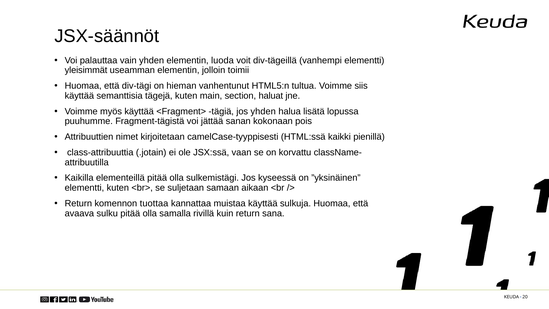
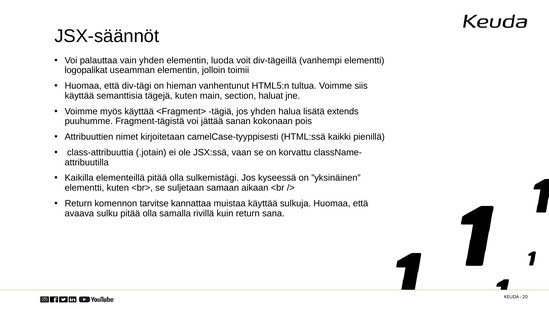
yleisimmät: yleisimmät -> logopalikat (86, 70)
lopussa: lopussa -> extends (343, 111)
tuottaa: tuottaa -> tarvitse (154, 203)
